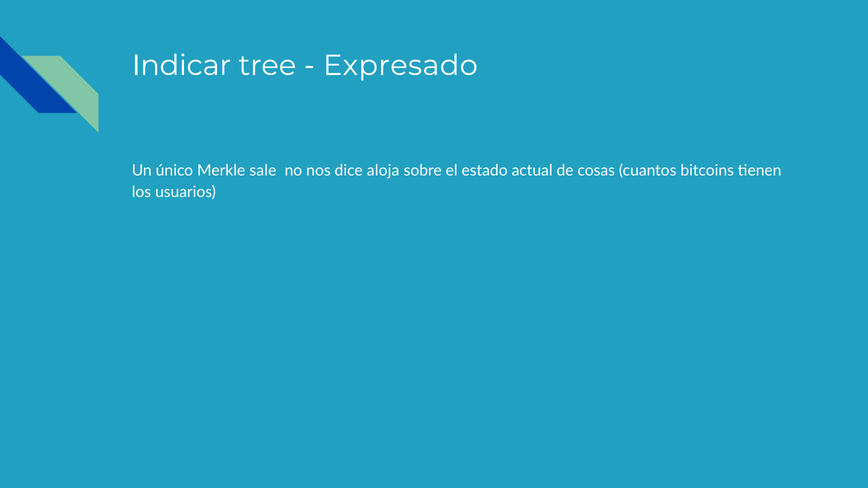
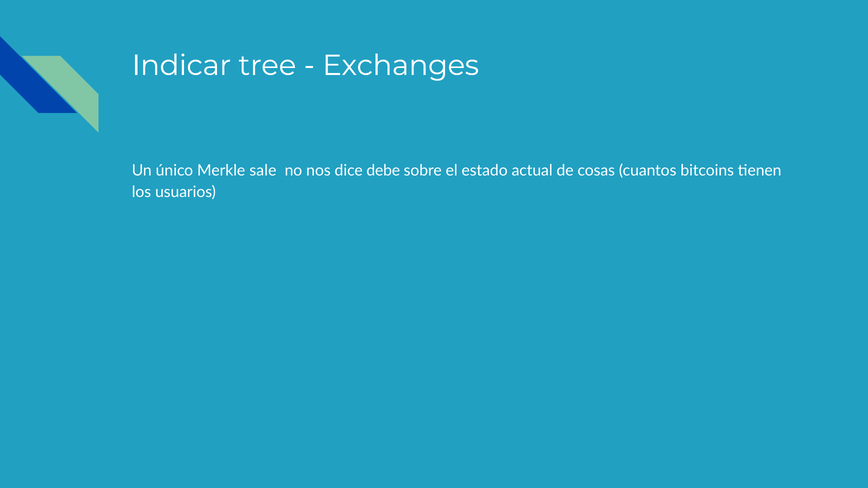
Expresado: Expresado -> Exchanges (401, 65)
aloja: aloja -> debe (383, 171)
